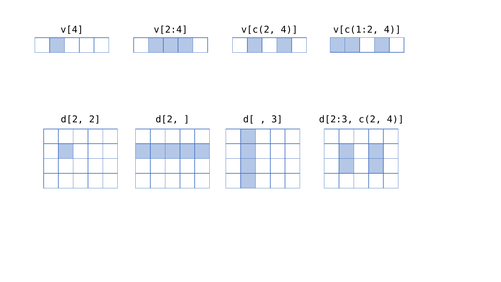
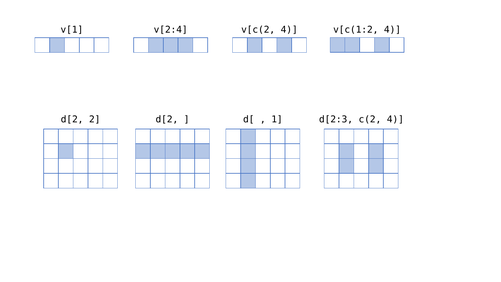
v[4: v[4 -> v[1 (72, 30)
3: 3 -> 1 (277, 119)
